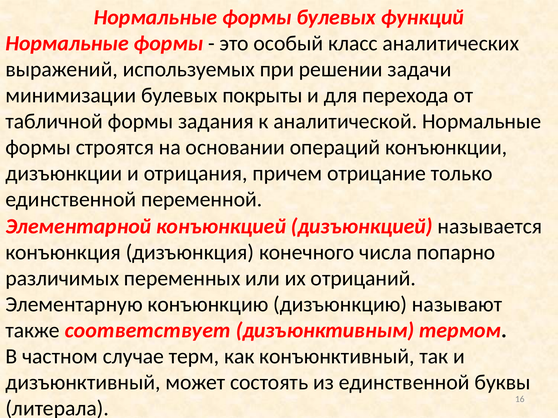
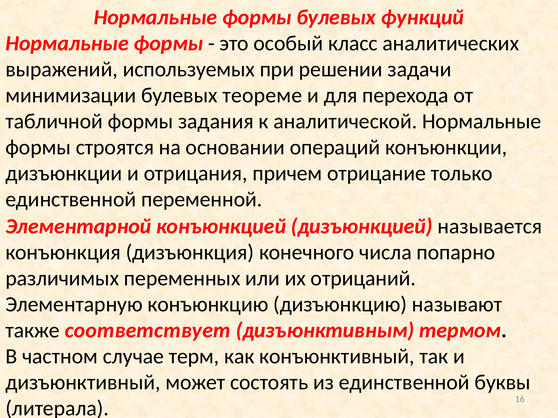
покрыты: покрыты -> теореме (262, 95)
